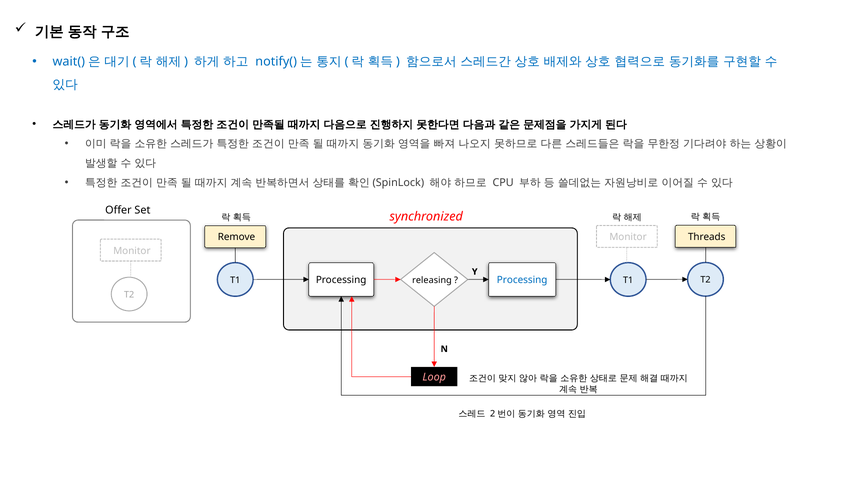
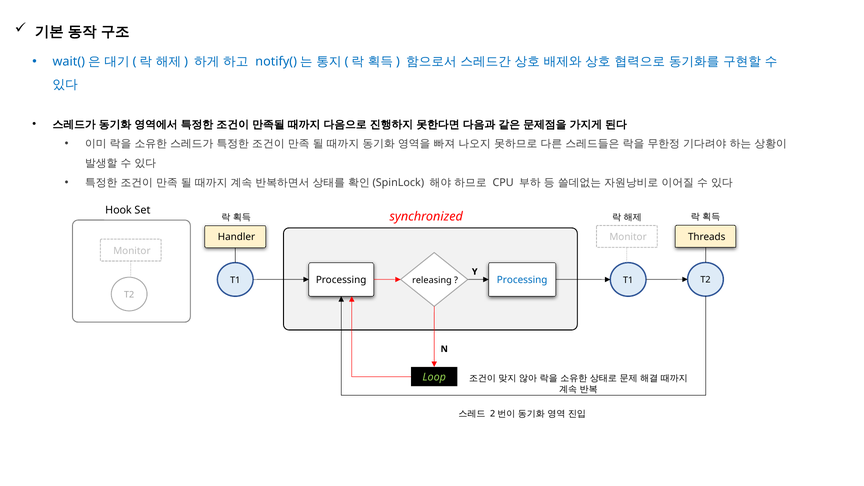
Offer: Offer -> Hook (118, 210)
Remove: Remove -> Handler (236, 237)
Loop colour: pink -> light green (434, 377)
